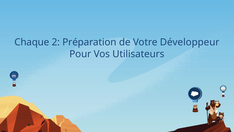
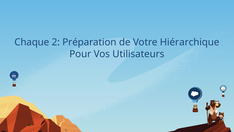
Développeur: Développeur -> Hiérarchique (190, 42)
